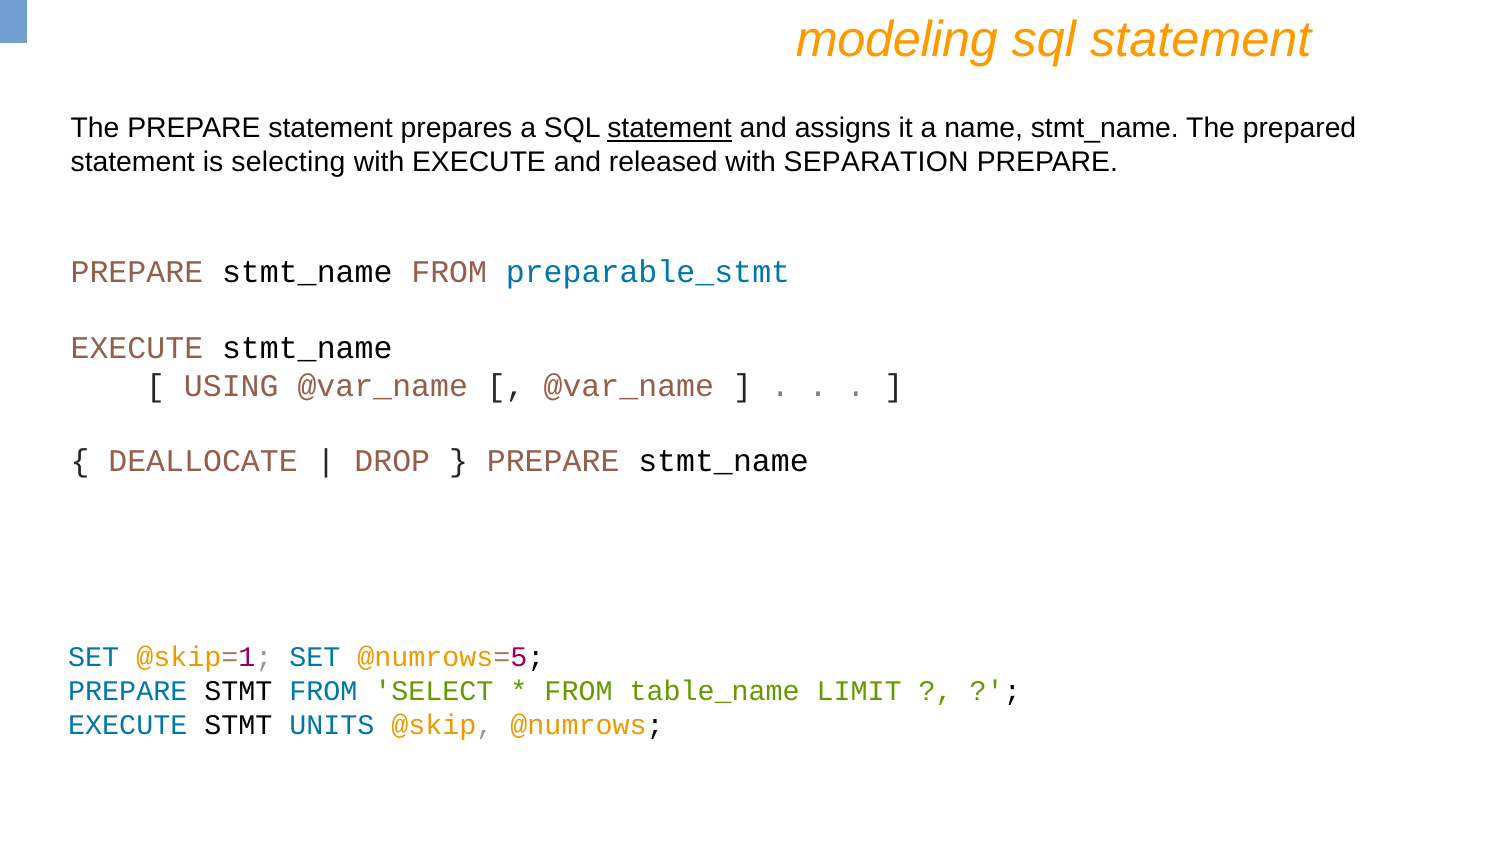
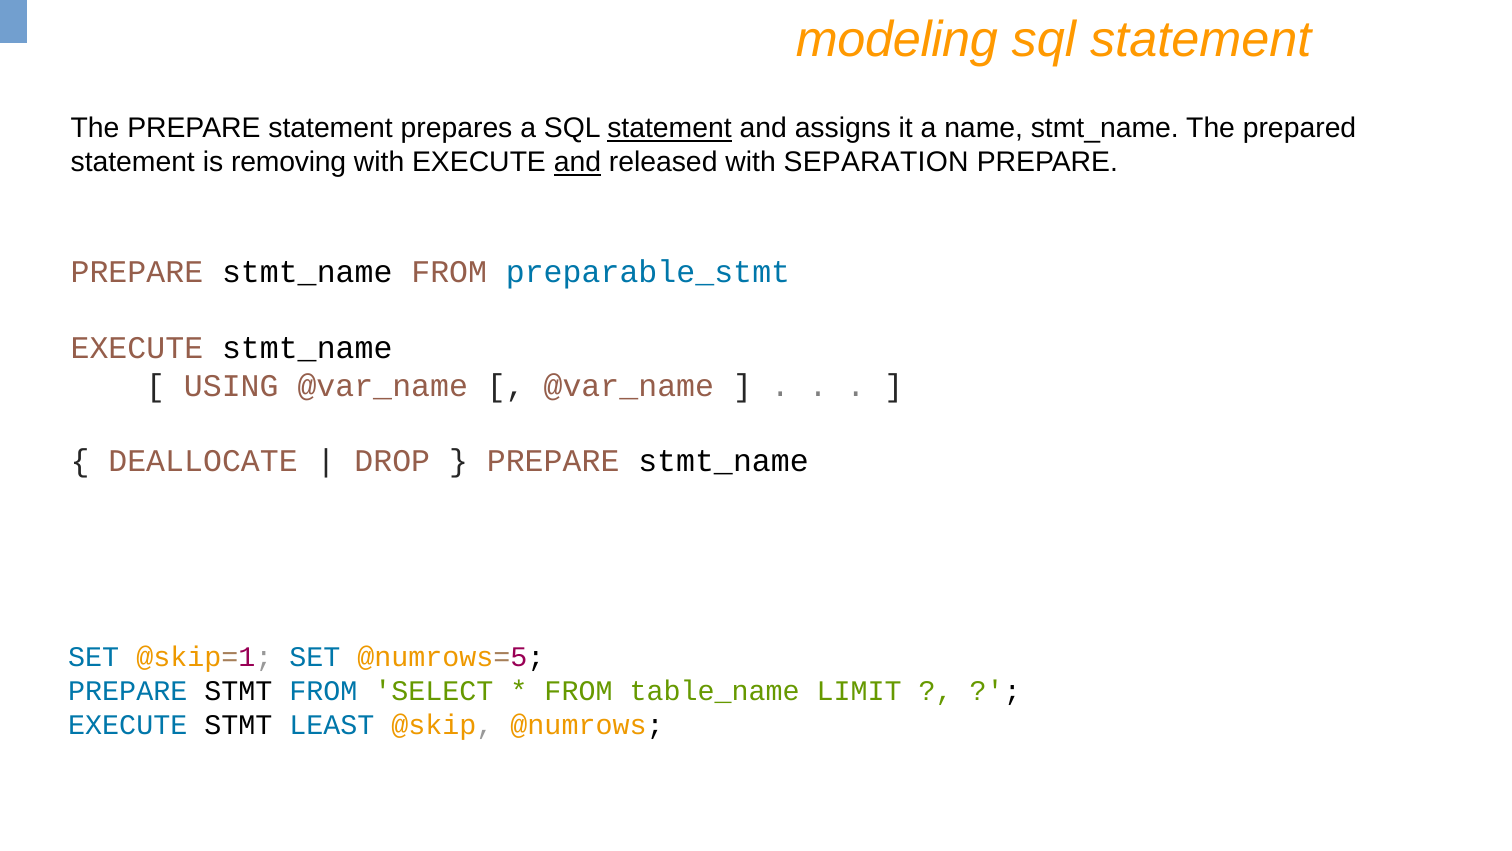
selecting: selecting -> removing (289, 162)
and underline: none -> present (577, 162)
UNITS: UNITS -> LEAST (332, 725)
